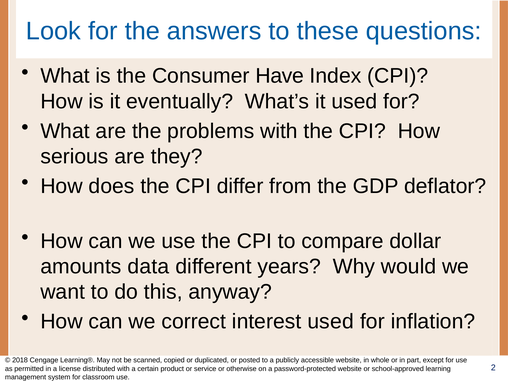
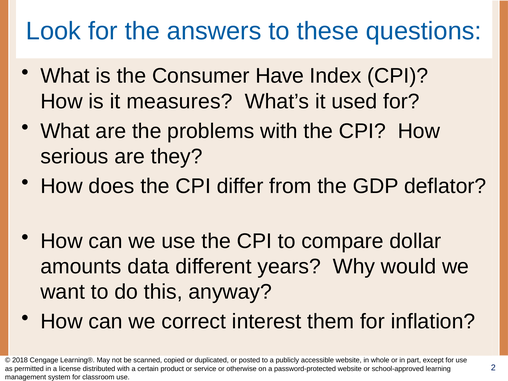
eventually: eventually -> measures (180, 101)
interest used: used -> them (331, 322)
